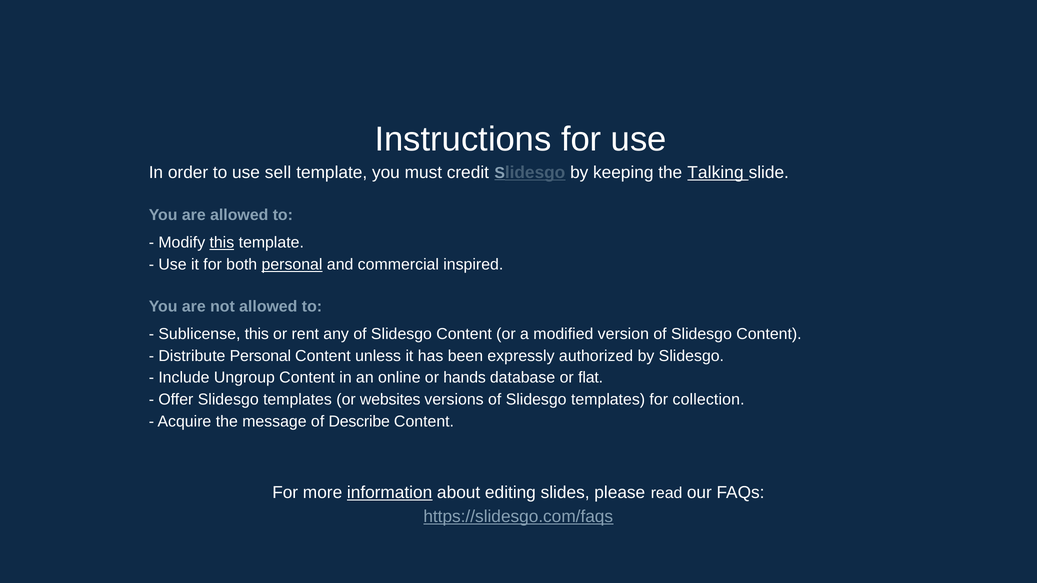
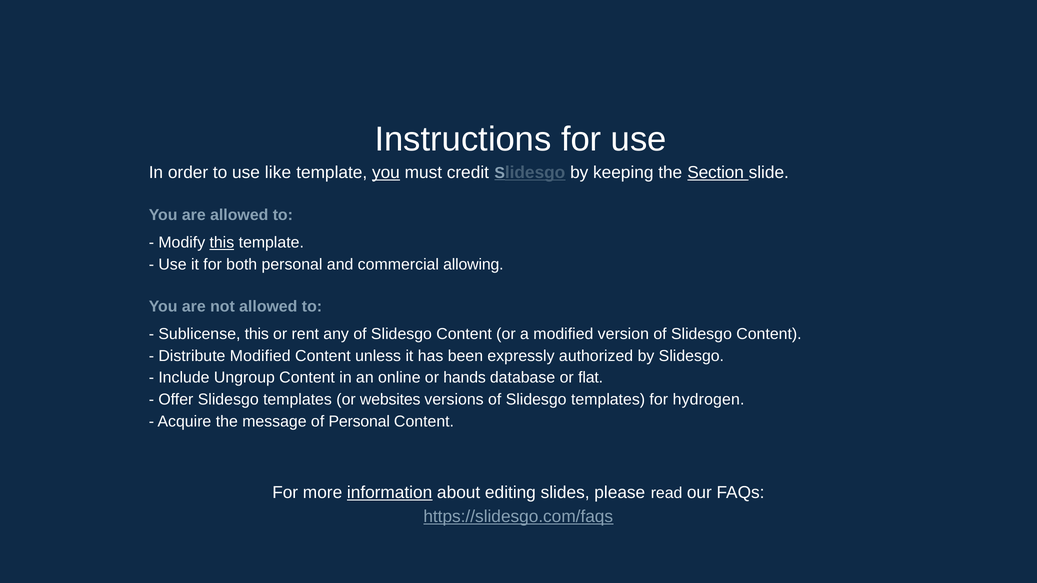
sell: sell -> like (278, 172)
you underline: none -> present (386, 172)
Talking: Talking -> Section (716, 172)
personal underline: present -> none (292, 265)
inspired: inspired -> allowing (473, 265)
Distribute Personal: Personal -> Modified (260, 356)
collection: collection -> hydrogen (709, 400)
of Describe: Describe -> Personal (359, 422)
